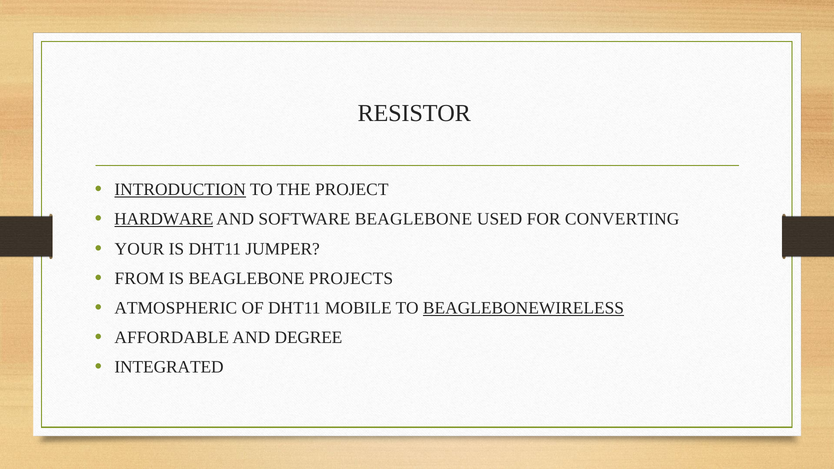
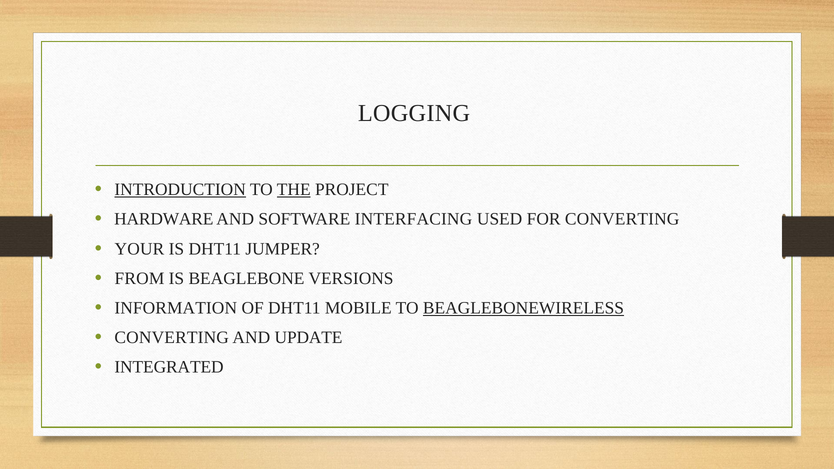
RESISTOR: RESISTOR -> LOGGING (414, 113)
THE underline: none -> present (294, 190)
HARDWARE underline: present -> none (164, 219)
SOFTWARE BEAGLEBONE: BEAGLEBONE -> INTERFACING (413, 219)
PROJECTS: PROJECTS -> VERSIONS (351, 278)
ATMOSPHERIC: ATMOSPHERIC -> INFORMATION (176, 308)
AFFORDABLE: AFFORDABLE -> CONVERTING (172, 338)
DEGREE: DEGREE -> UPDATE (308, 338)
